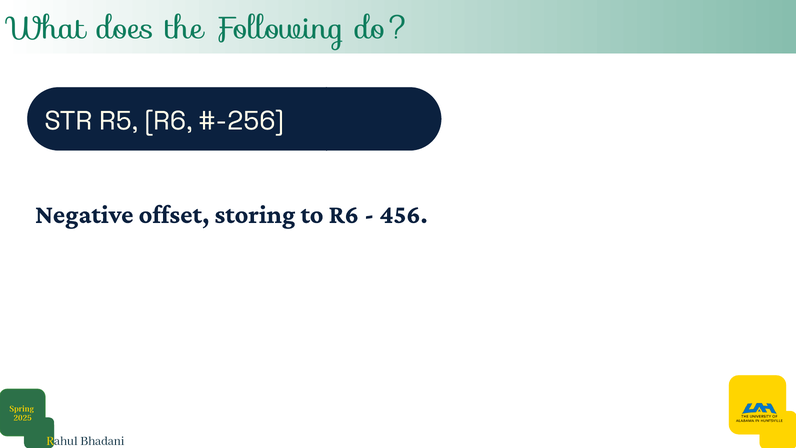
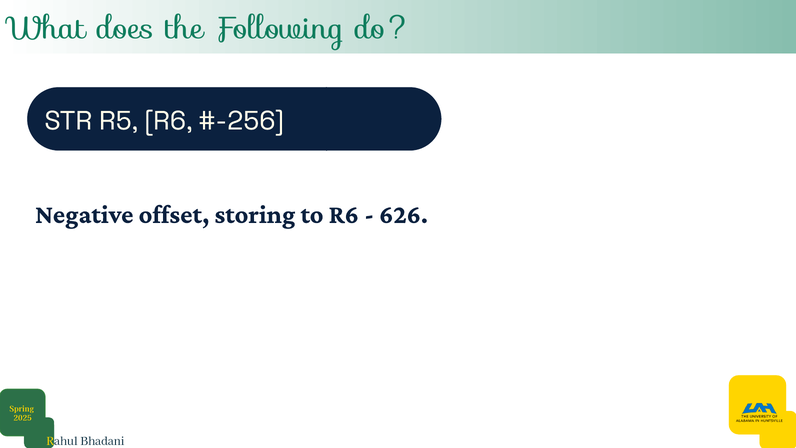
456: 456 -> 626 (404, 214)
